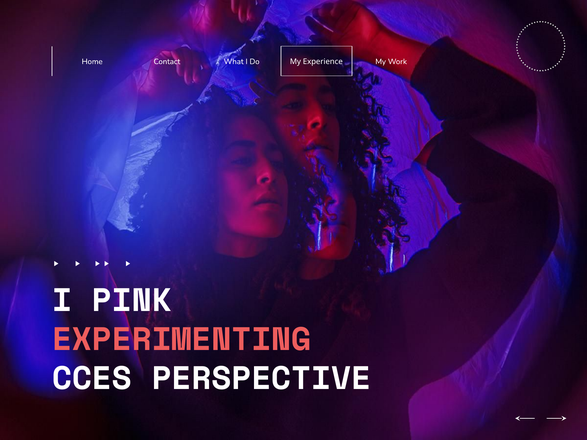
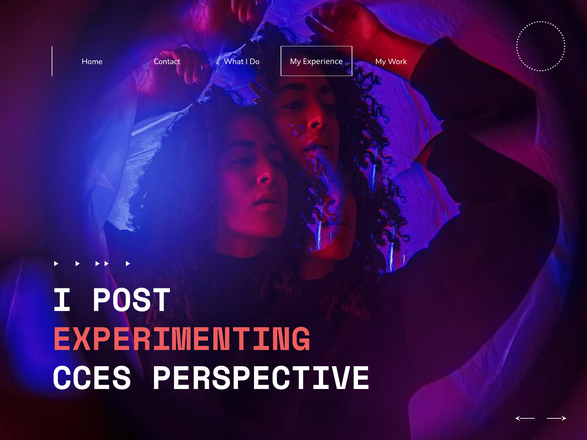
PINK: PINK -> POST (132, 301)
